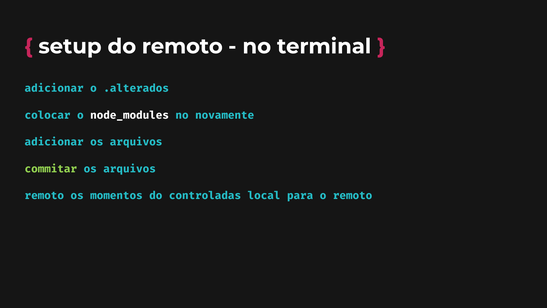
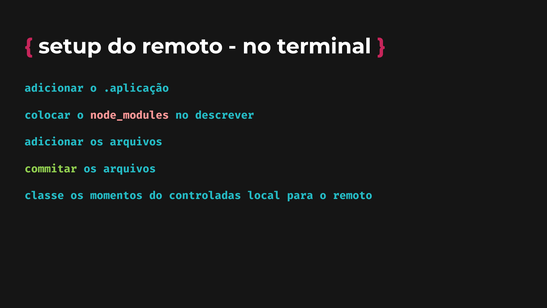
.alterados: .alterados -> .aplicação (136, 88)
node_modules colour: white -> pink (130, 115)
novamente: novamente -> descrever (225, 115)
remoto: remoto -> classe (44, 195)
